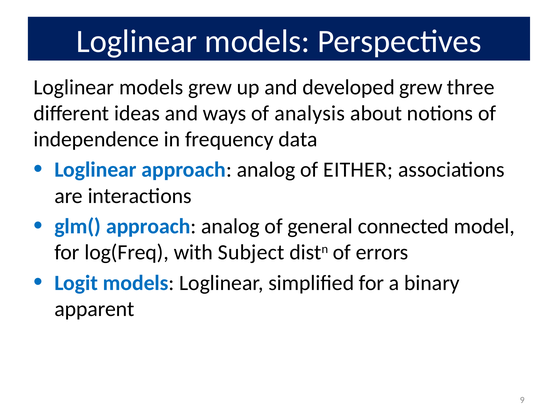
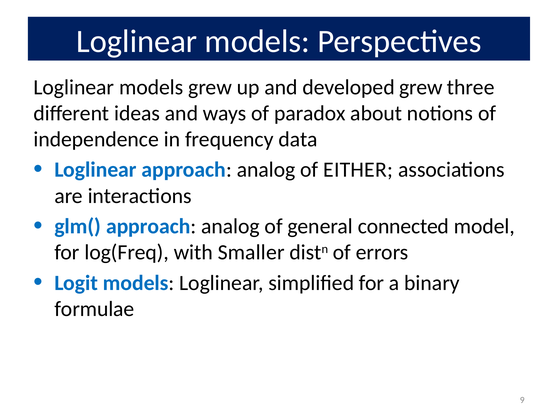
analysis: analysis -> paradox (310, 113)
Subject: Subject -> Smaller (251, 252)
apparent: apparent -> formulae (94, 309)
